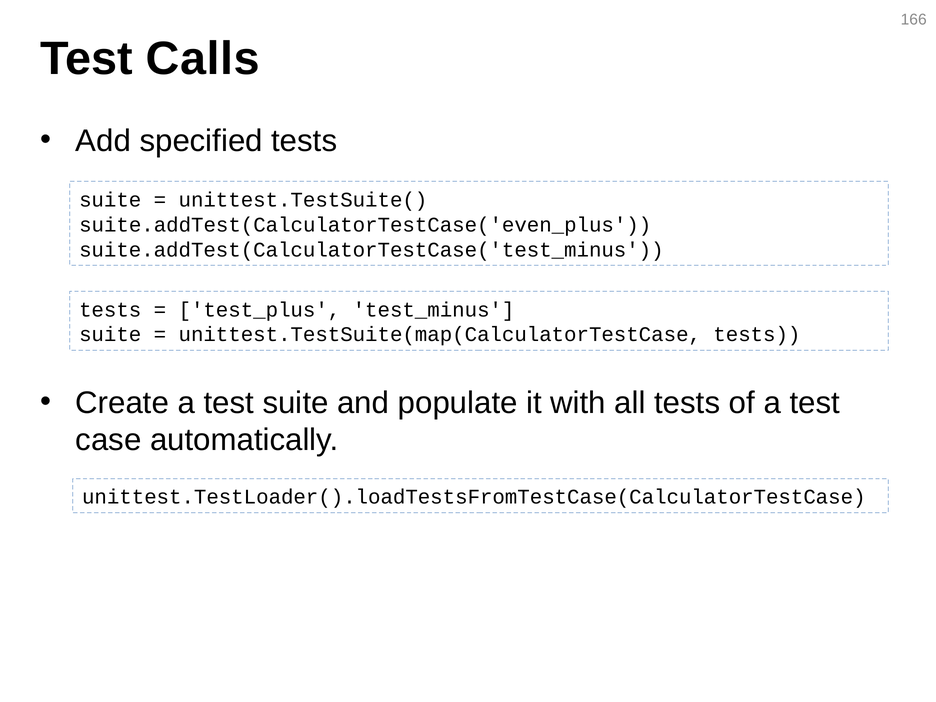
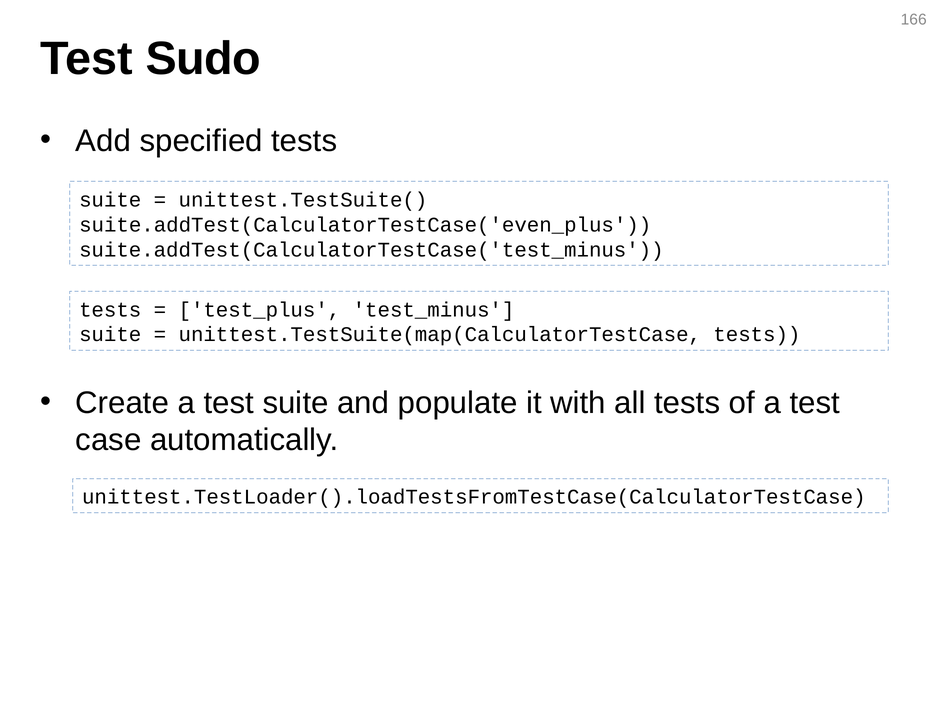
Calls: Calls -> Sudo (203, 59)
